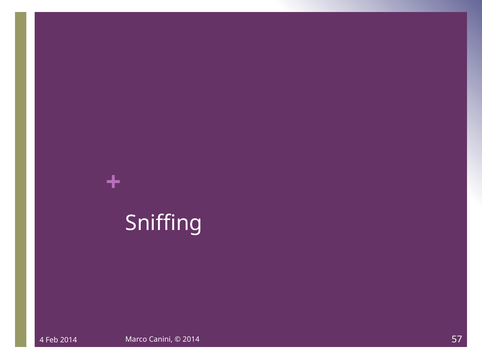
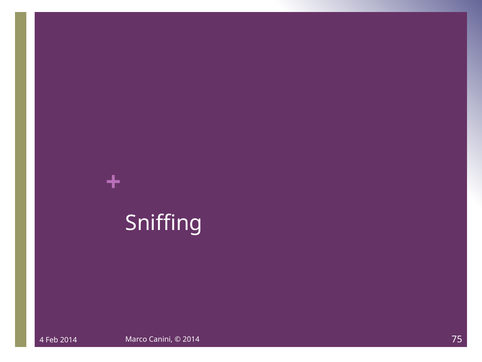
57: 57 -> 75 (457, 339)
